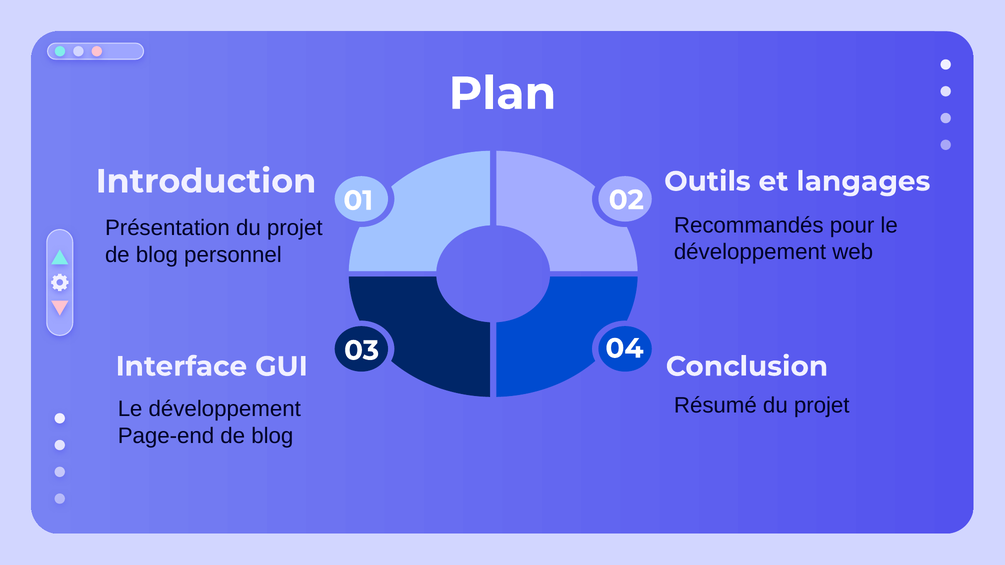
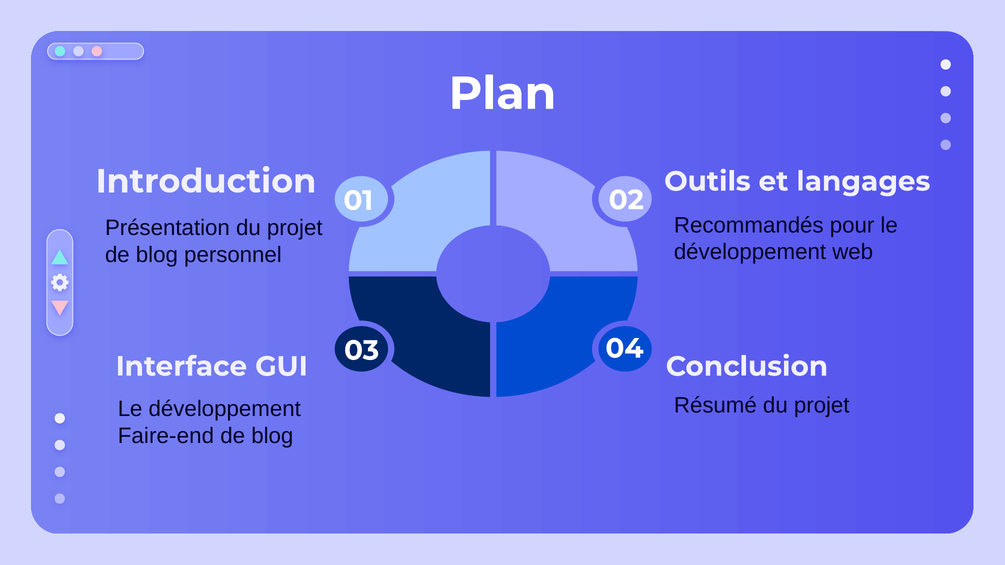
Page-end: Page-end -> Faire-end (166, 436)
